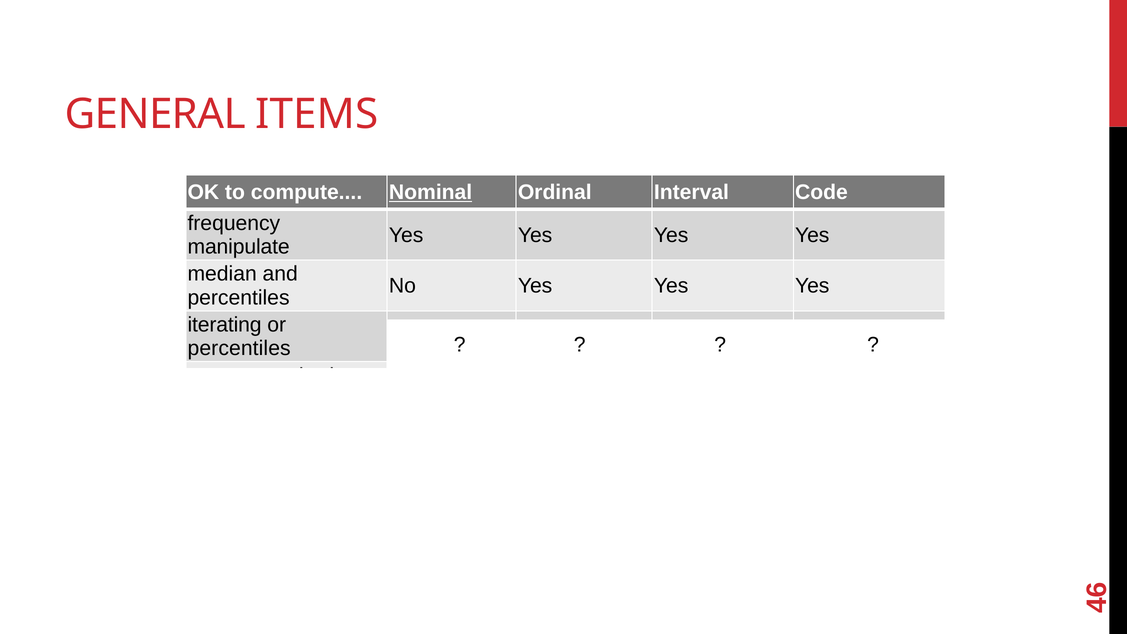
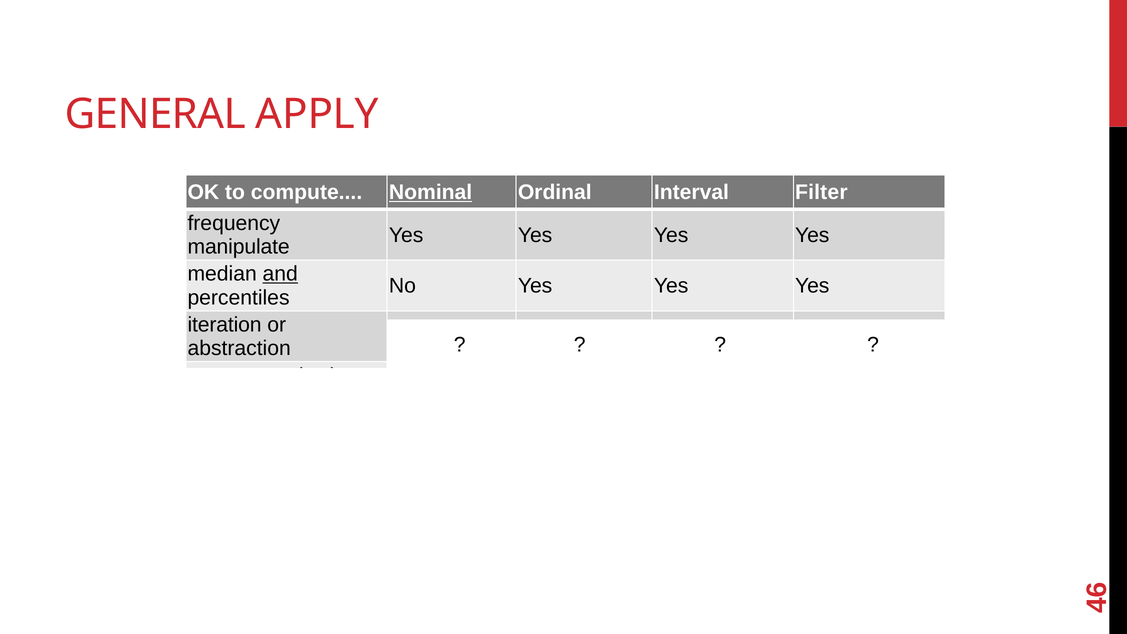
ITEMS: ITEMS -> APPLY (317, 114)
Code: Code -> Filter (821, 192)
and underline: none -> present (280, 274)
iterating: iterating -> iteration (225, 325)
percentiles: percentiles -> abstraction (239, 348)
